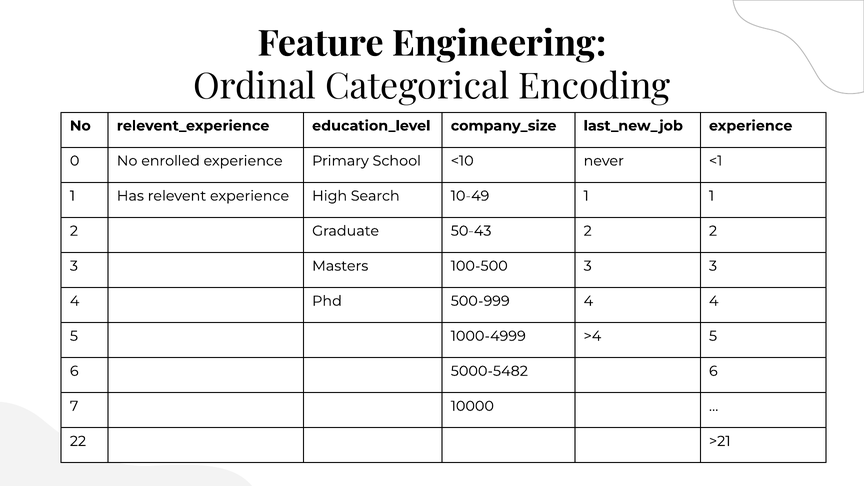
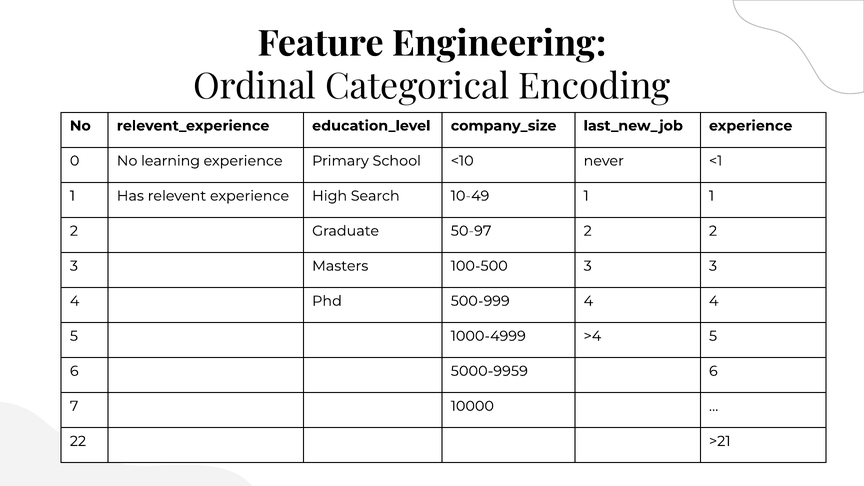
enrolled: enrolled -> learning (171, 161)
50-43: 50-43 -> 50-97 (471, 231)
5000-5482: 5000-5482 -> 5000-9959 (489, 371)
